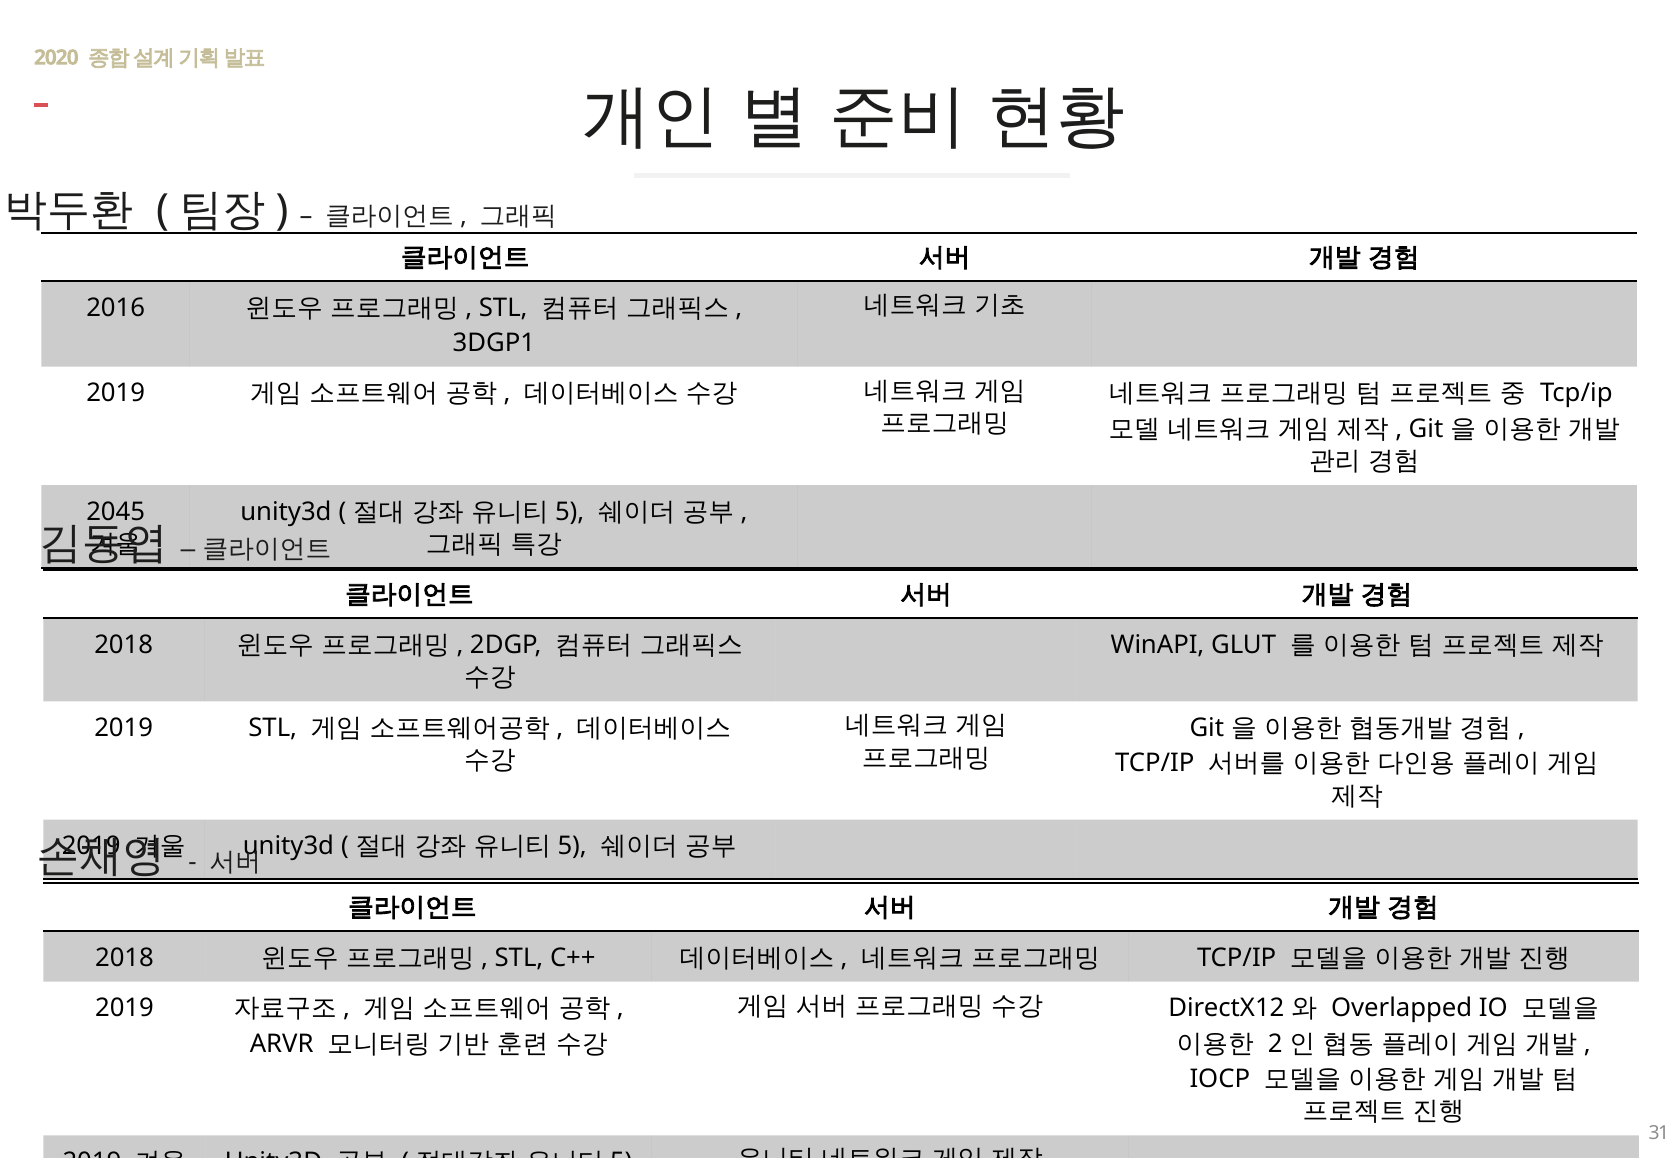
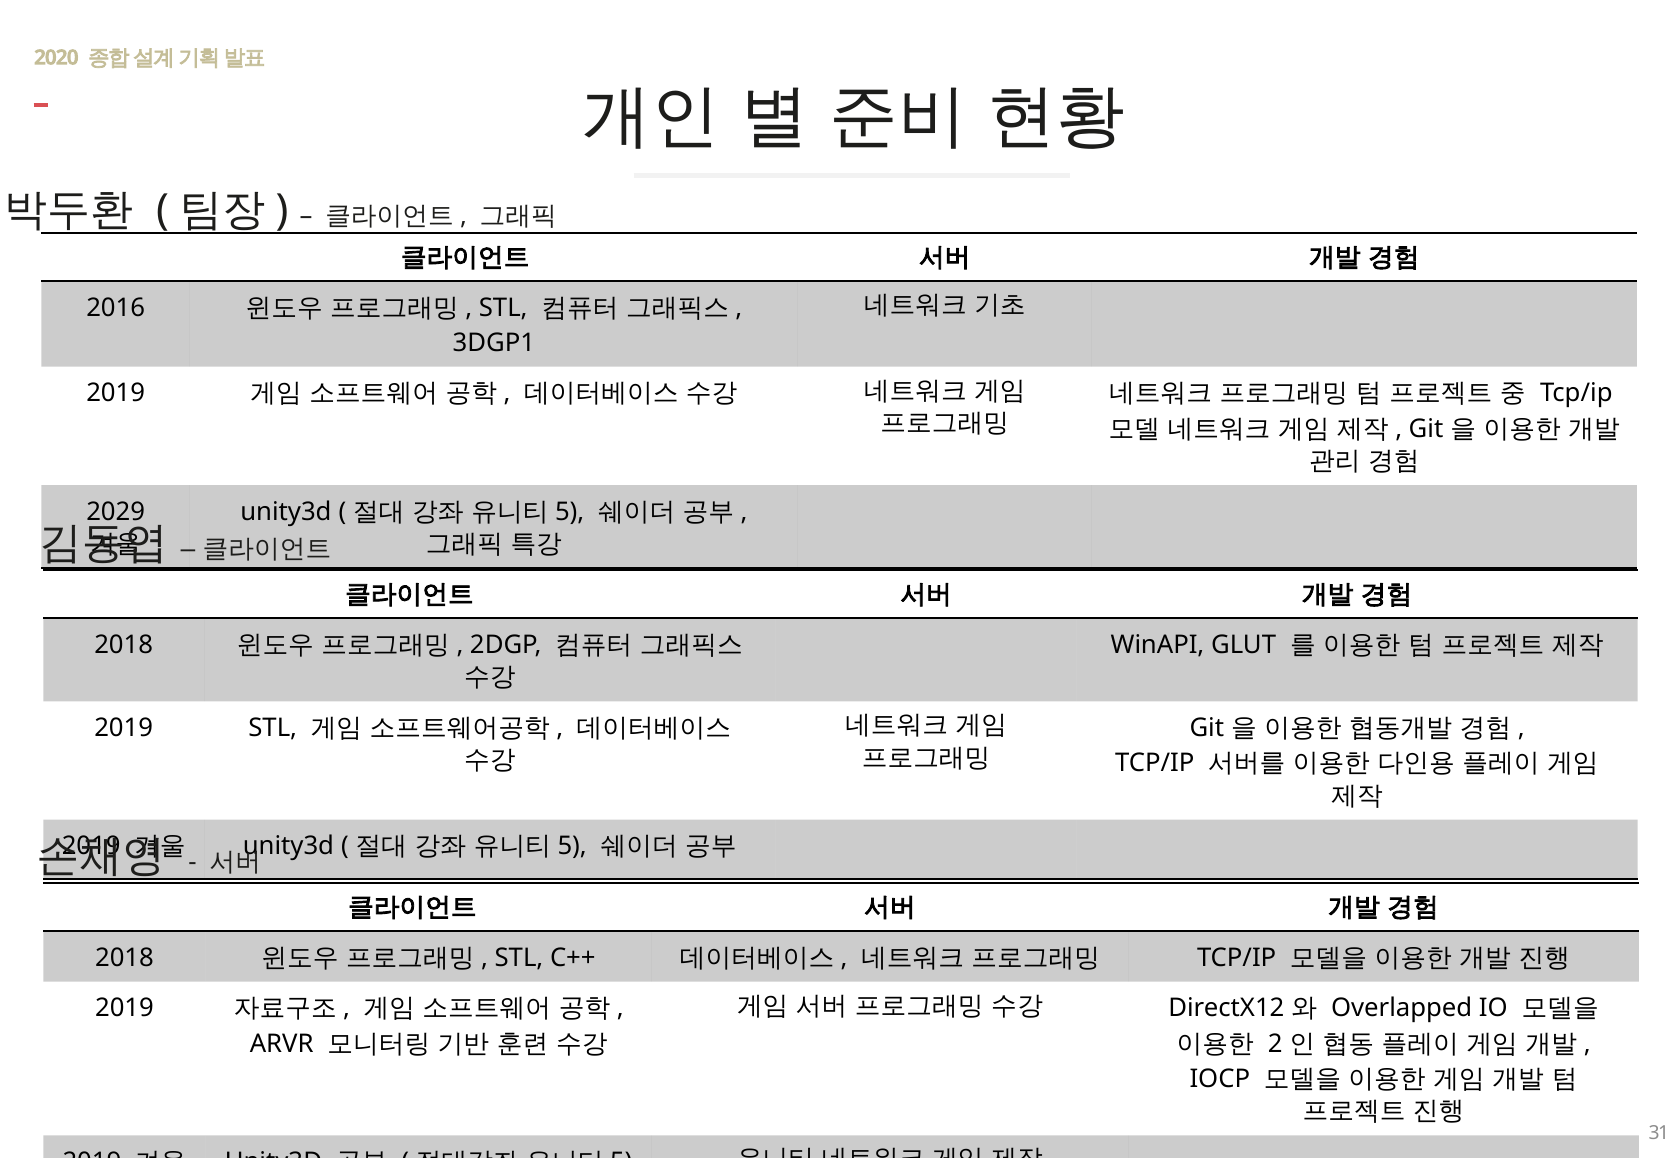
2045: 2045 -> 2029 (116, 512)
